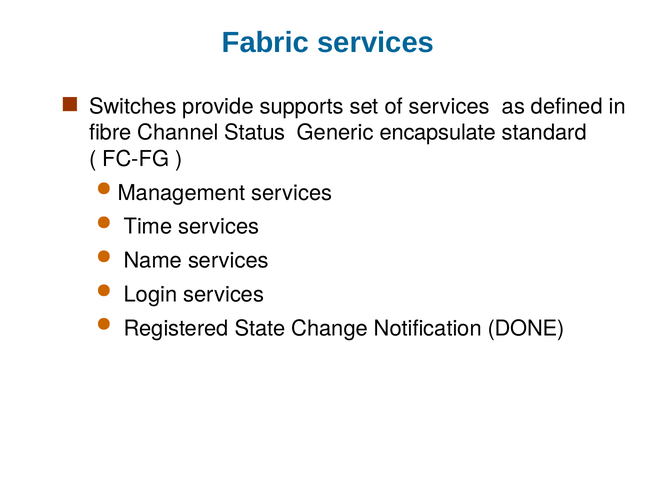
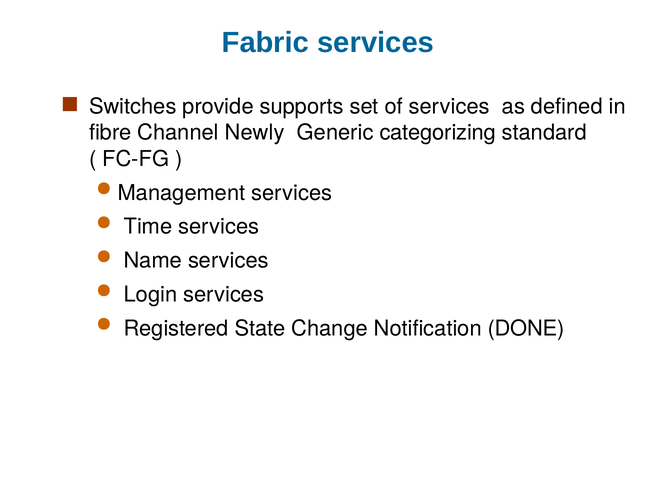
Status: Status -> Newly (255, 133)
encapsulate: encapsulate -> categorizing (438, 133)
